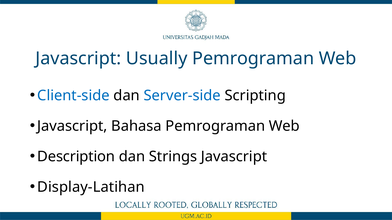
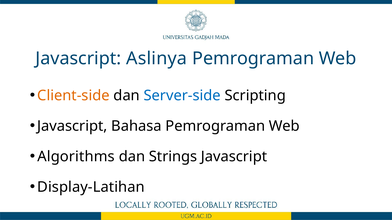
Usually: Usually -> Aslinya (157, 59)
Client-side colour: blue -> orange (73, 96)
Description: Description -> Algorithms (76, 157)
